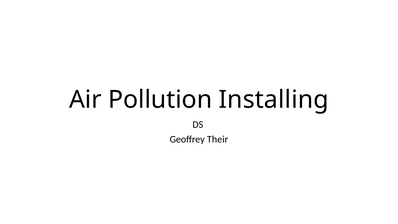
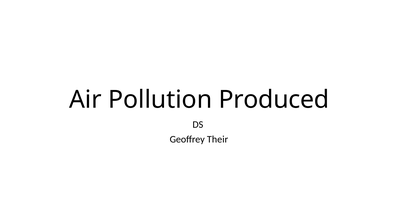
Installing: Installing -> Produced (274, 99)
